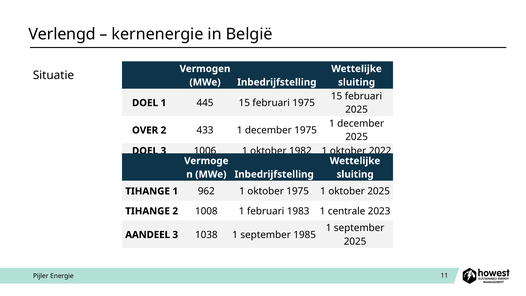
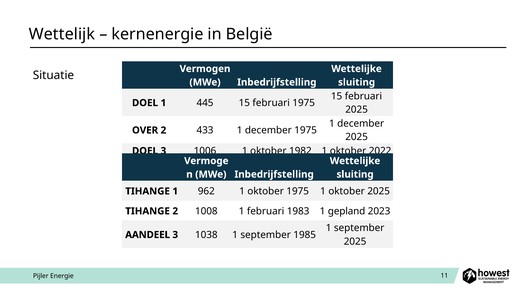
Verlengd: Verlengd -> Wettelijk (62, 34)
centrale: centrale -> gepland (347, 211)
